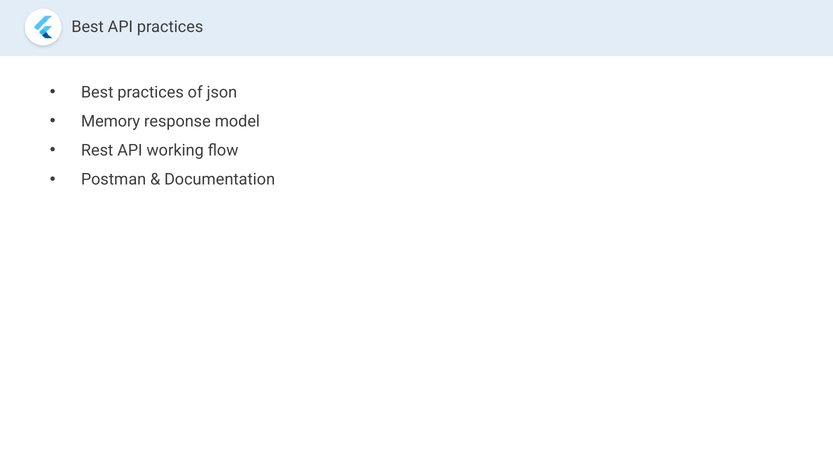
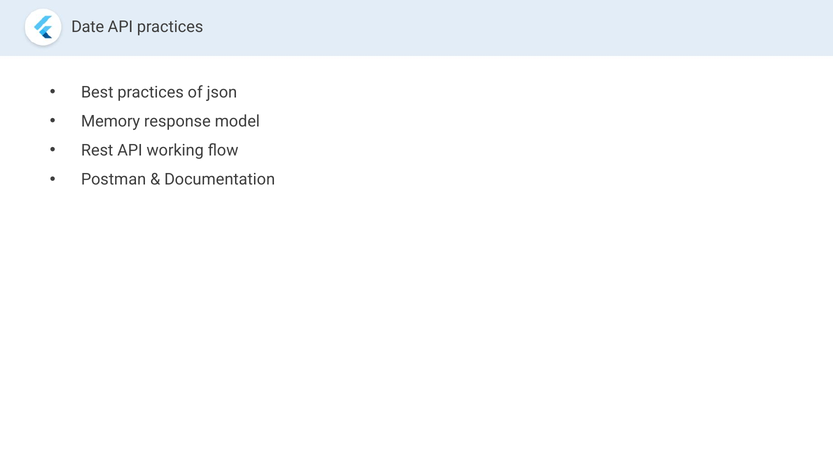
Best: Best -> Date (88, 27)
